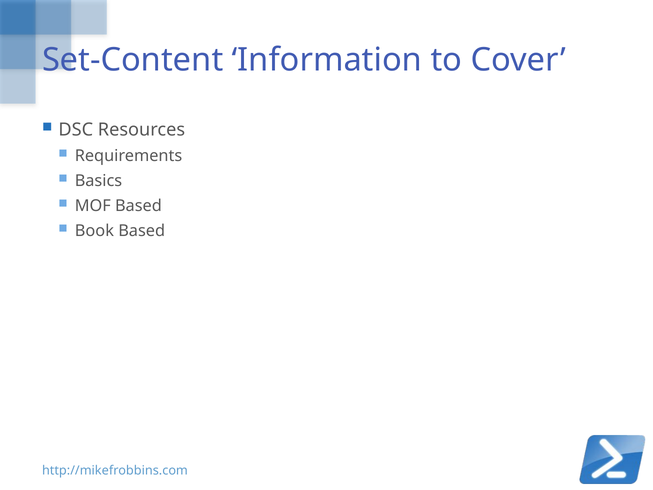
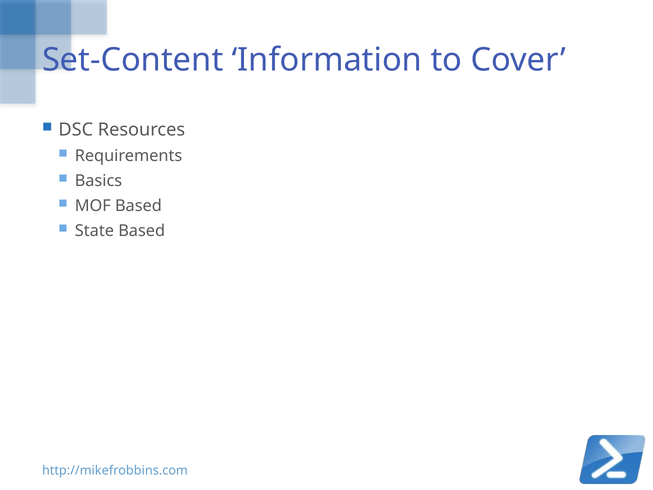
Book: Book -> State (94, 231)
